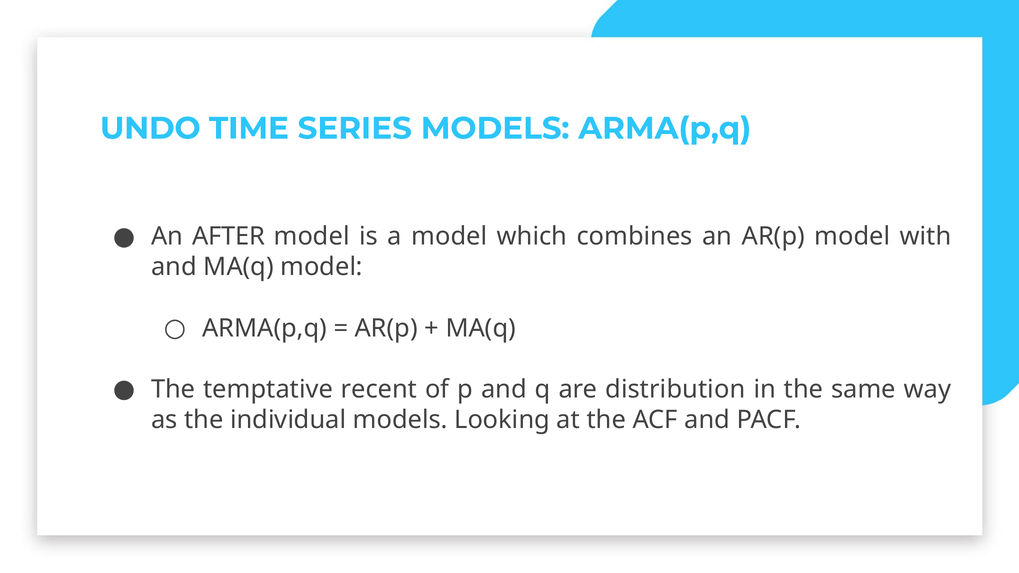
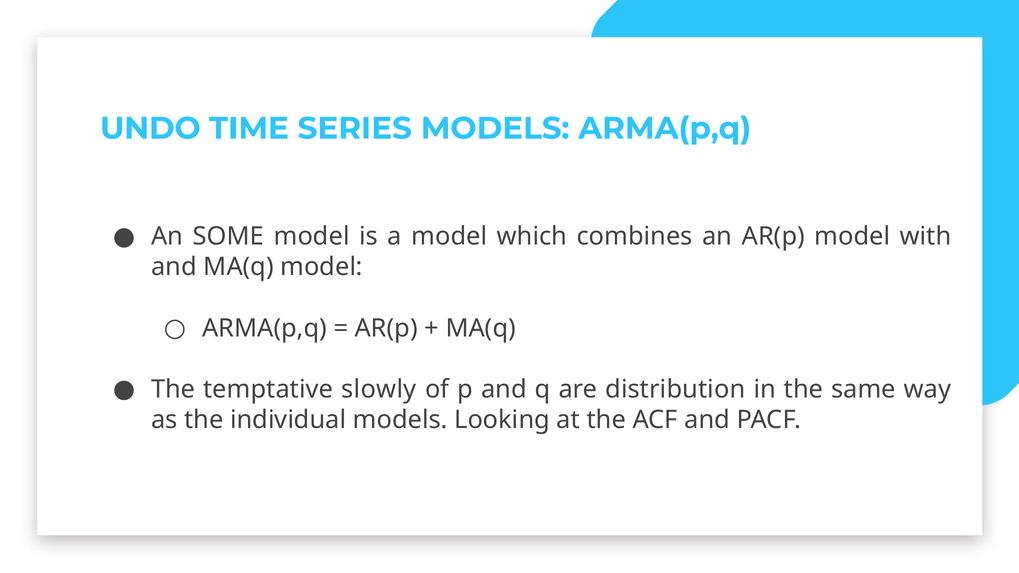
AFTER: AFTER -> SOME (228, 237)
recent: recent -> slowly (379, 389)
